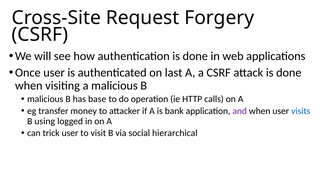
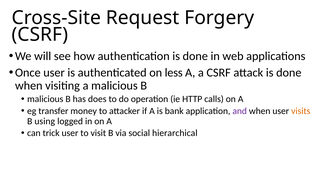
last: last -> less (174, 73)
base: base -> does (97, 99)
visits colour: blue -> orange (301, 111)
